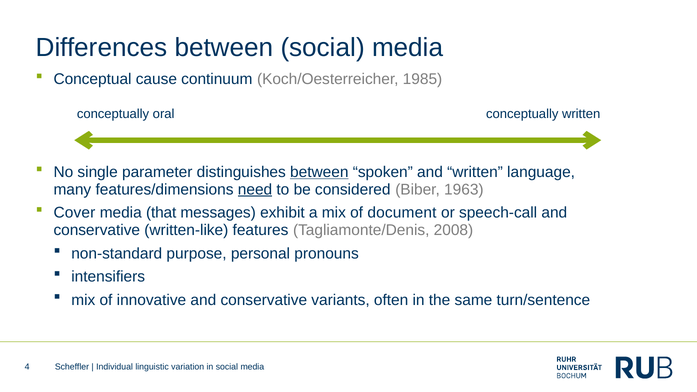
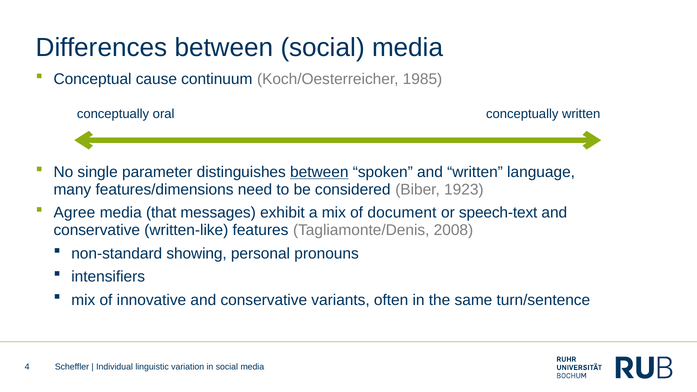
need underline: present -> none (255, 190)
1963: 1963 -> 1923 (464, 190)
Cover: Cover -> Agree (74, 213)
speech-call: speech-call -> speech-text (498, 213)
purpose: purpose -> showing (197, 253)
